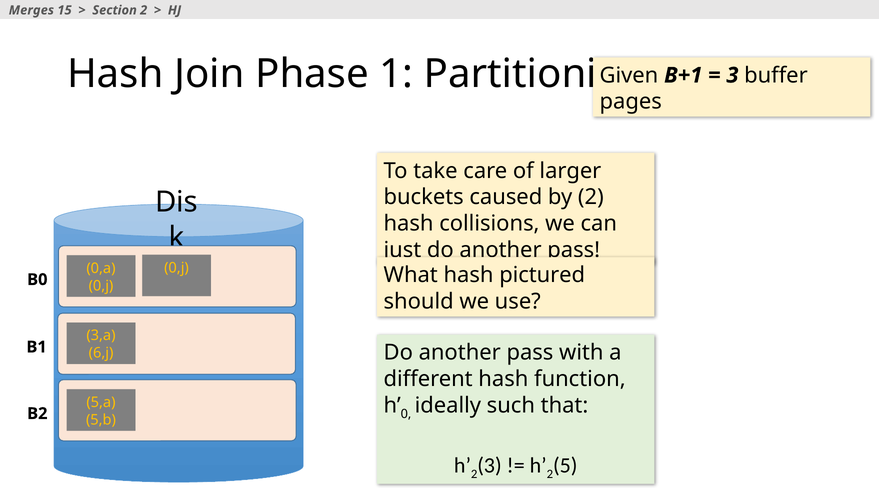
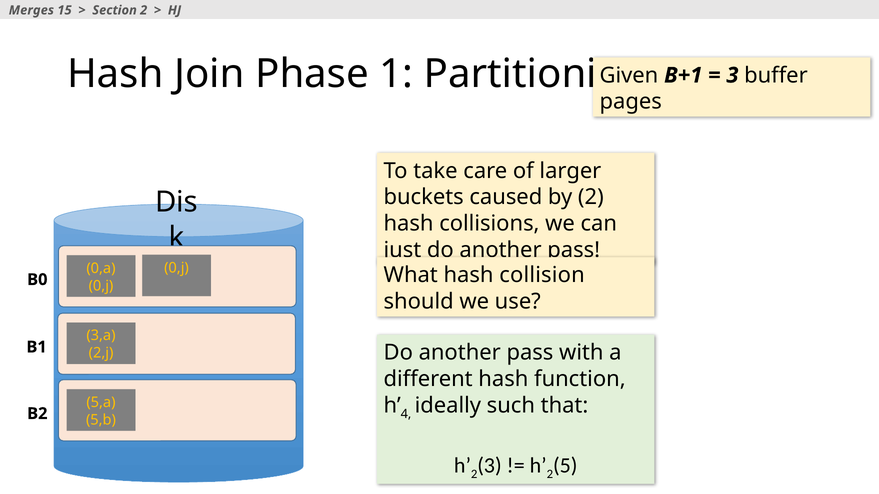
pictured: pictured -> collision (542, 275)
6,j: 6,j -> 2,j (101, 353)
0: 0 -> 4 (406, 414)
